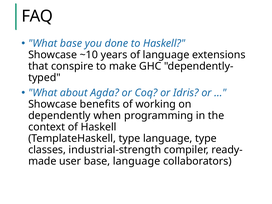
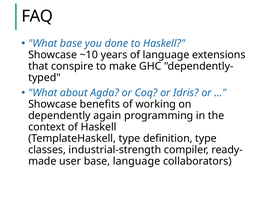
when: when -> again (107, 116)
type language: language -> definition (168, 138)
